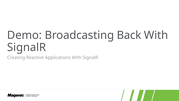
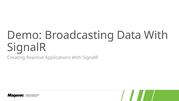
Back: Back -> Data (129, 35)
